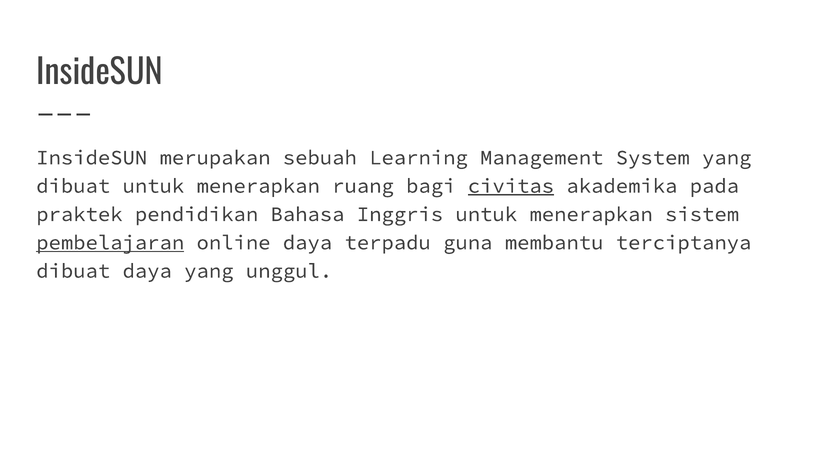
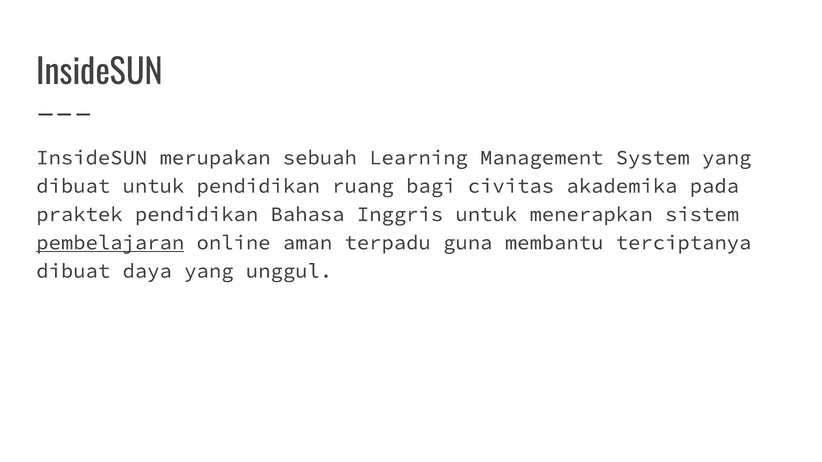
dibuat untuk menerapkan: menerapkan -> pendidikan (258, 186)
civitas underline: present -> none (511, 186)
online daya: daya -> aman (308, 243)
